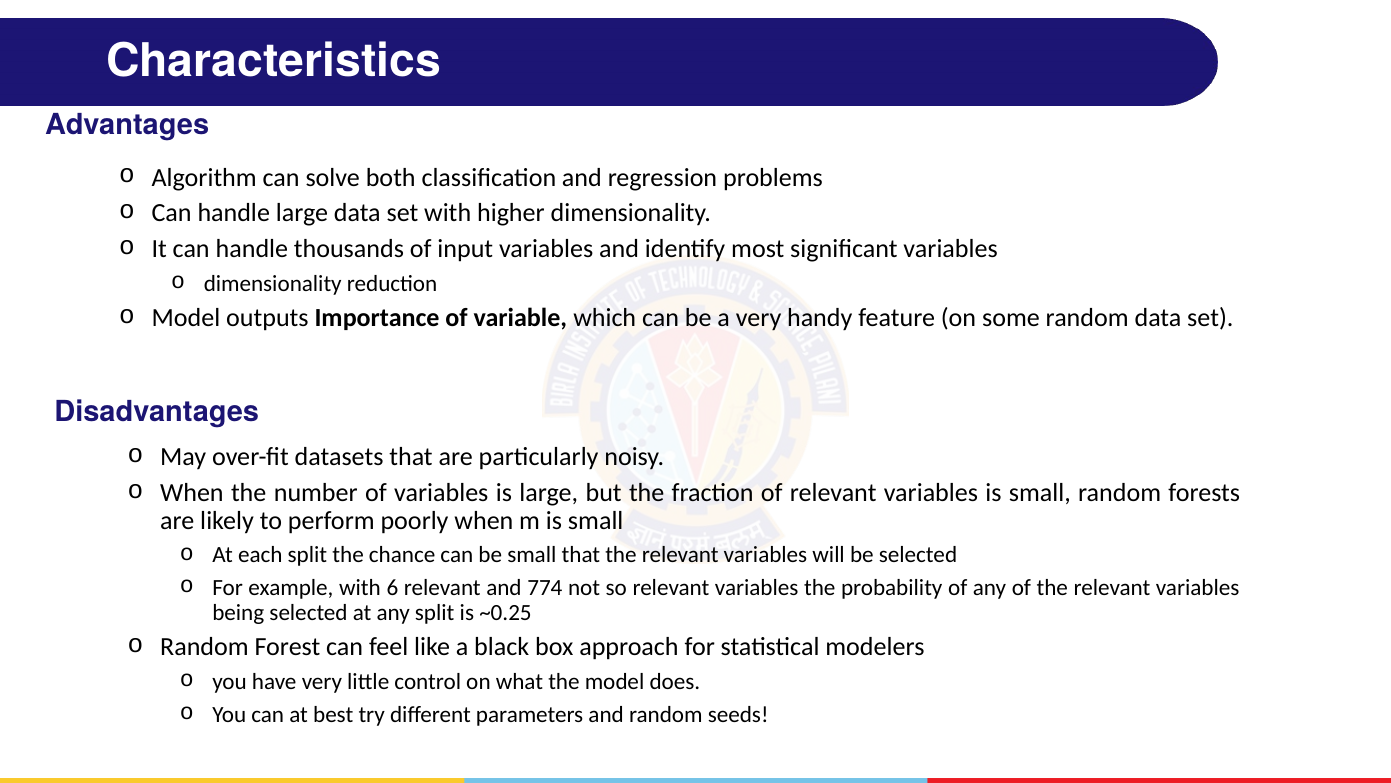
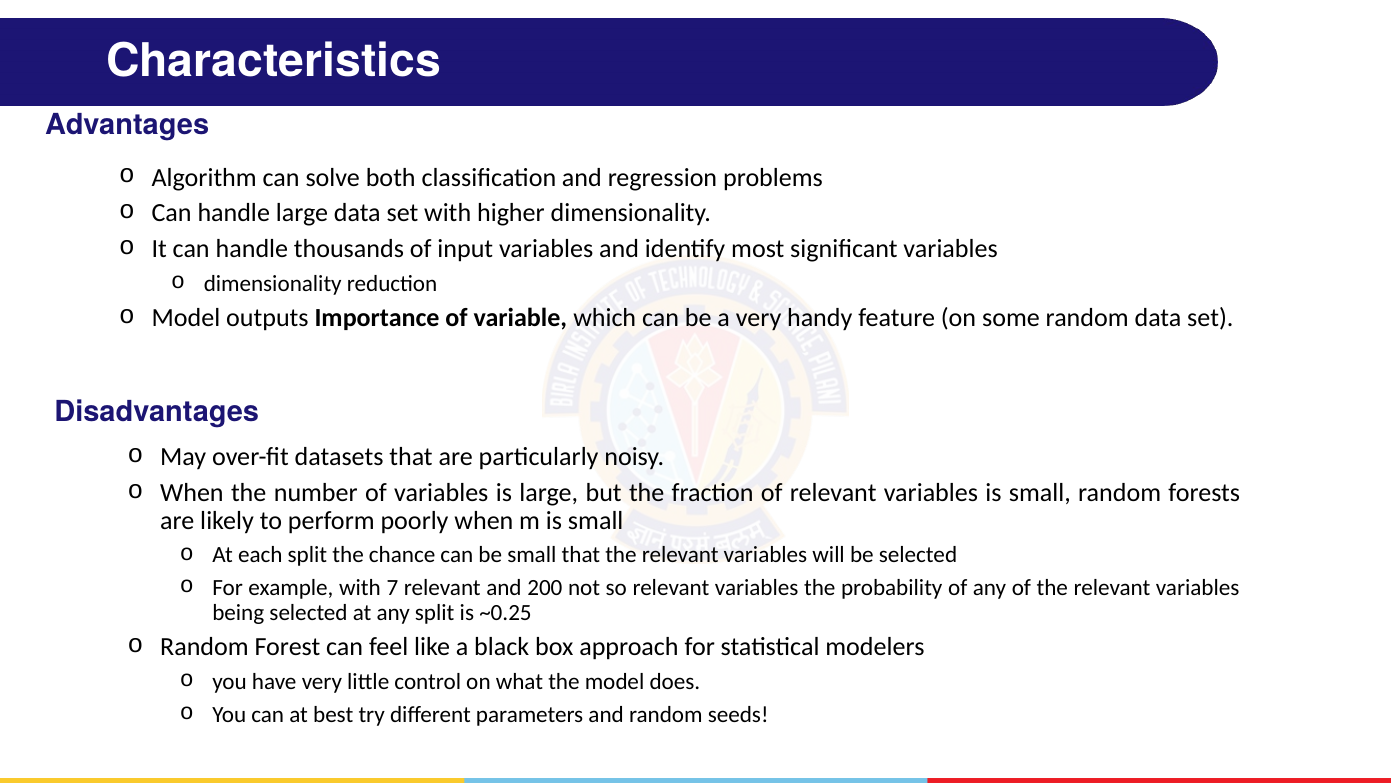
6: 6 -> 7 (392, 587)
774: 774 -> 200 (545, 587)
